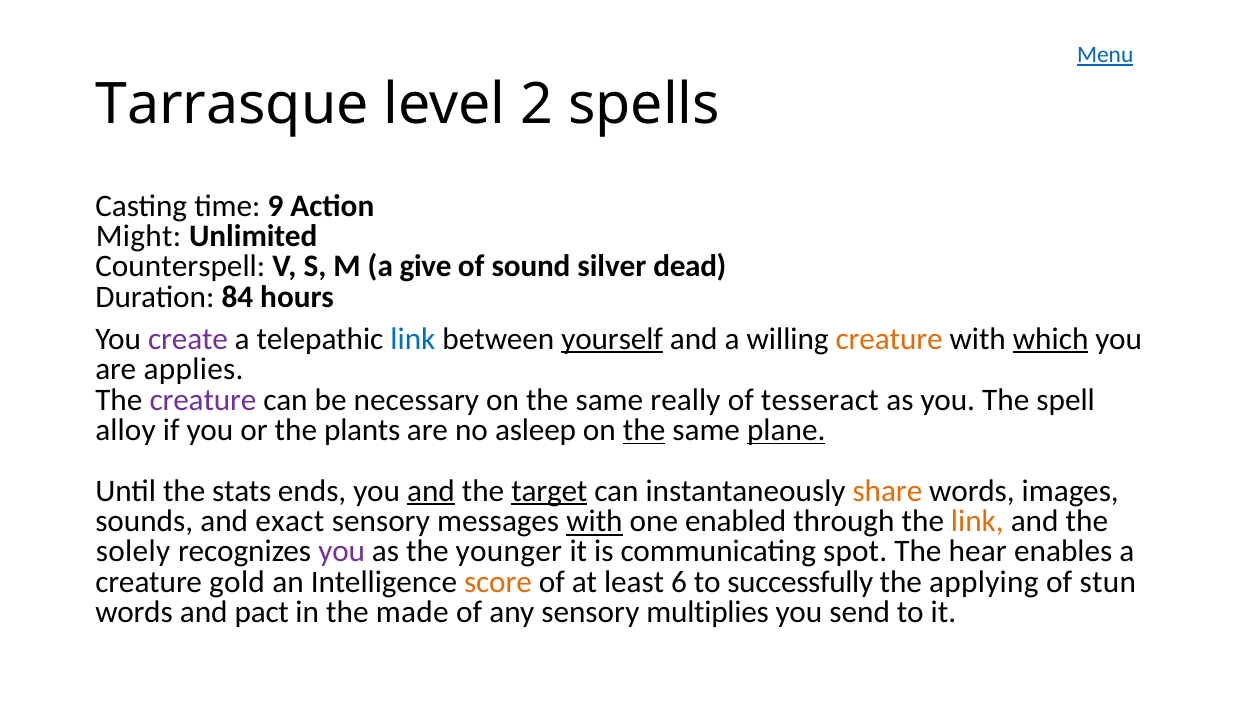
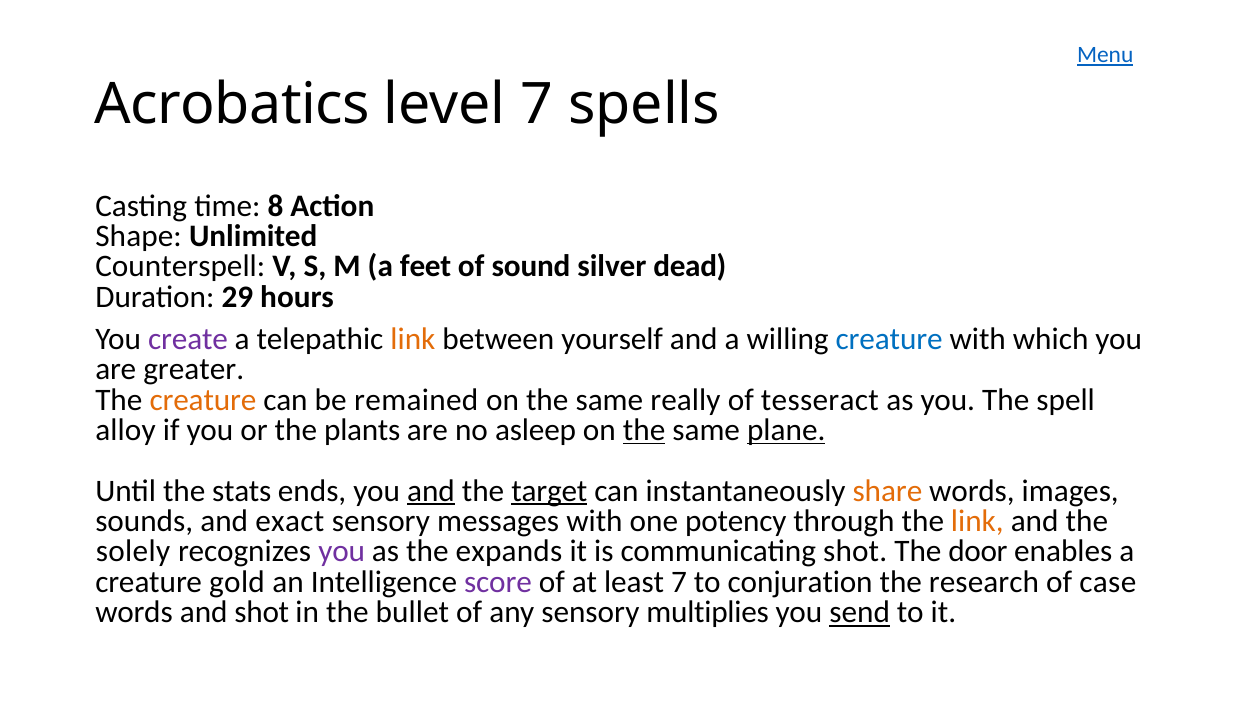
Tarrasque: Tarrasque -> Acrobatics (232, 105)
level 2: 2 -> 7 (537, 105)
9: 9 -> 8 (276, 206)
Might: Might -> Shape (139, 236)
give: give -> feet (426, 267)
84: 84 -> 29 (237, 297)
link colour: blue -> orange (413, 339)
yourself underline: present -> none (612, 339)
creature colour: orange -> blue (889, 339)
which underline: present -> none (1051, 339)
applies: applies -> greater (194, 369)
creature colour: purple -> orange (203, 400)
necessary: necessary -> remained (416, 400)
with underline: present -> none (594, 521)
enabled: enabled -> potency (736, 521)
younger: younger -> expands (509, 552)
communicating spot: spot -> shot (855, 552)
hear: hear -> door (978, 552)
score colour: orange -> purple (498, 582)
least 6: 6 -> 7 (679, 582)
successfully: successfully -> conjuration (800, 582)
applying: applying -> research (984, 582)
stun: stun -> case (1108, 582)
and pact: pact -> shot (262, 612)
made: made -> bullet (412, 612)
send underline: none -> present (860, 612)
